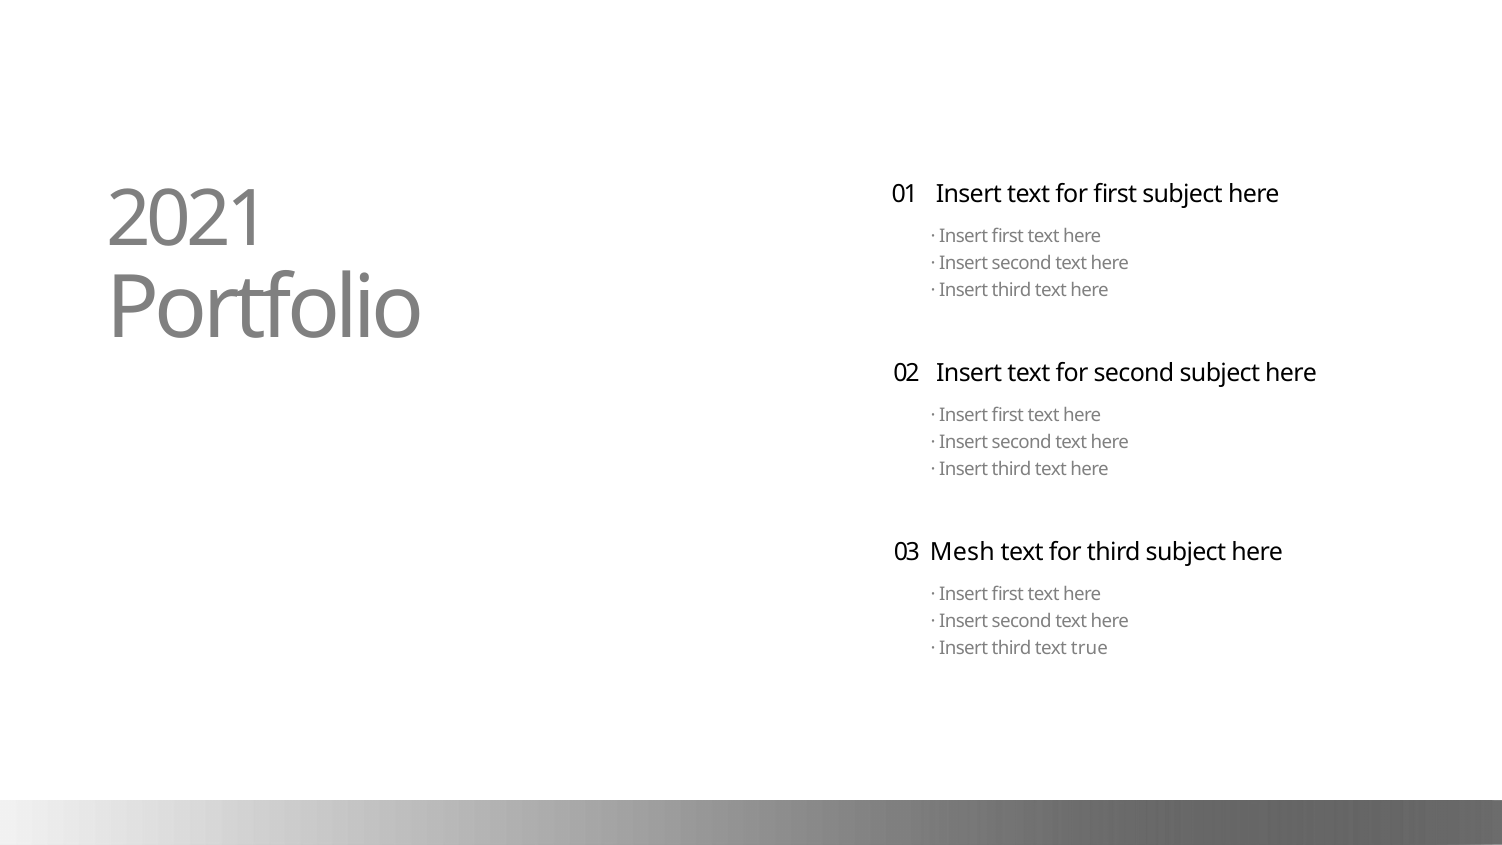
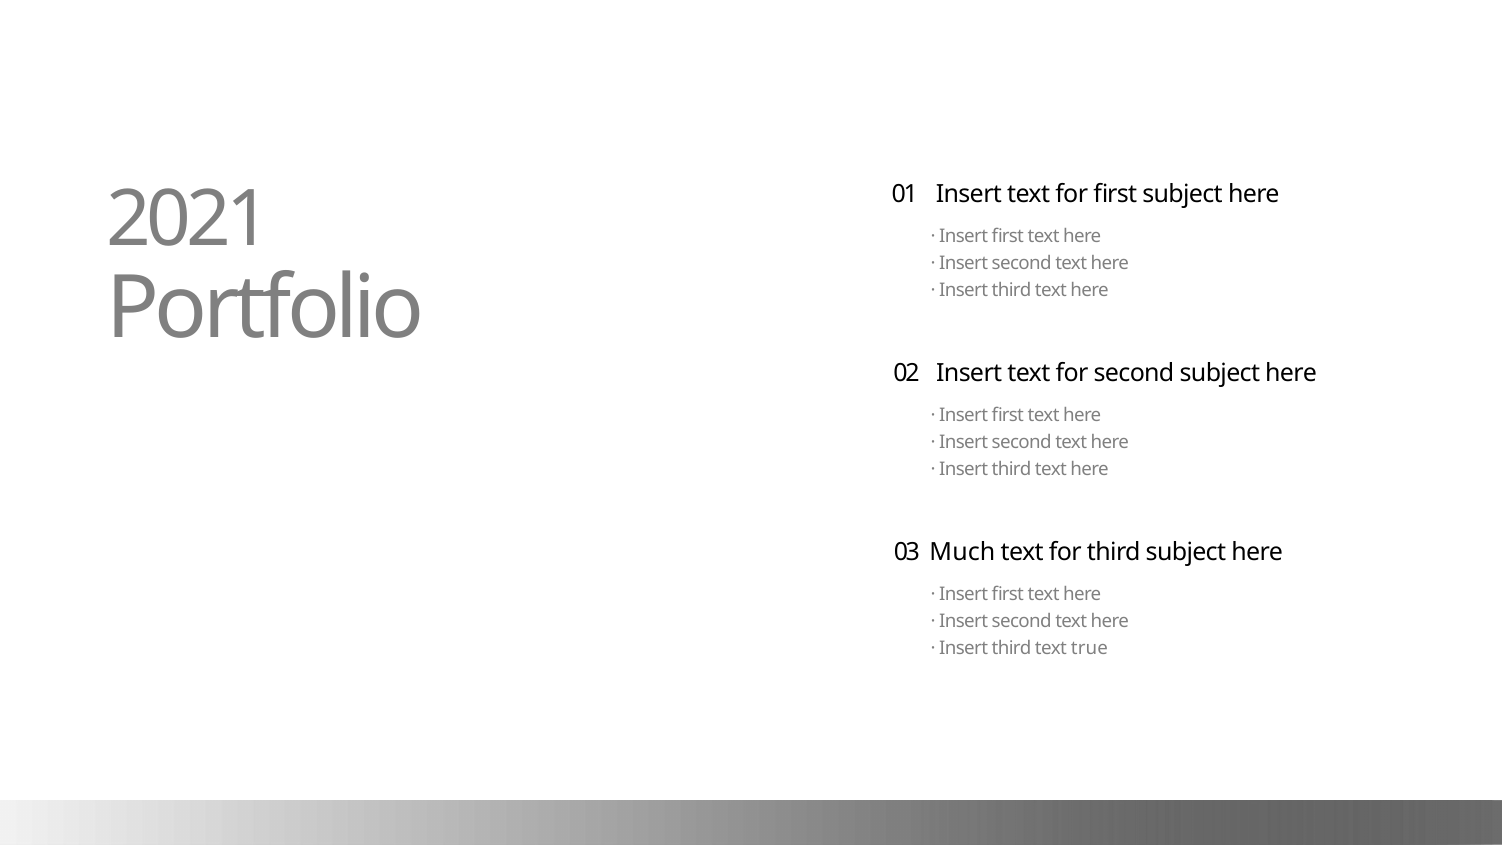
Mesh: Mesh -> Much (962, 552)
